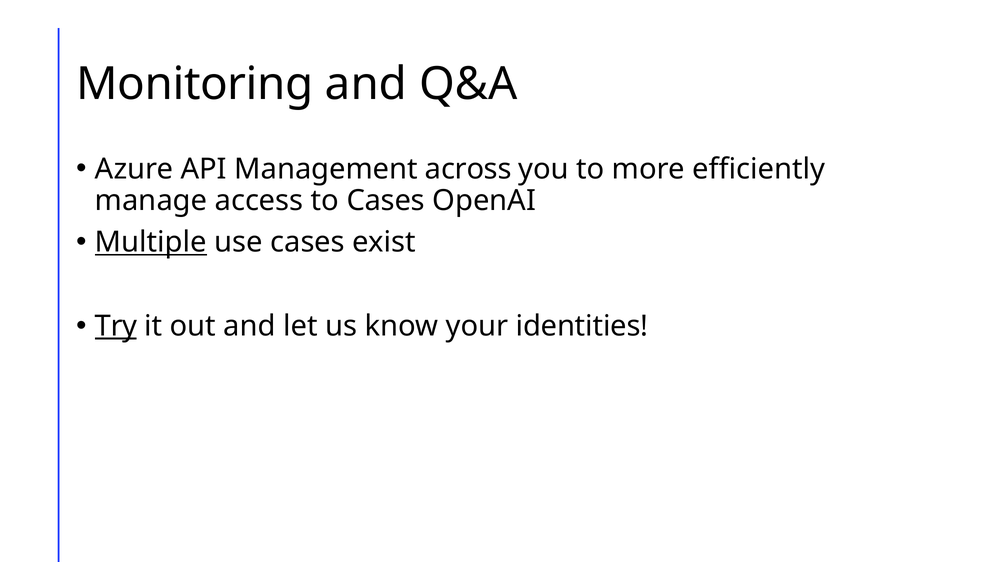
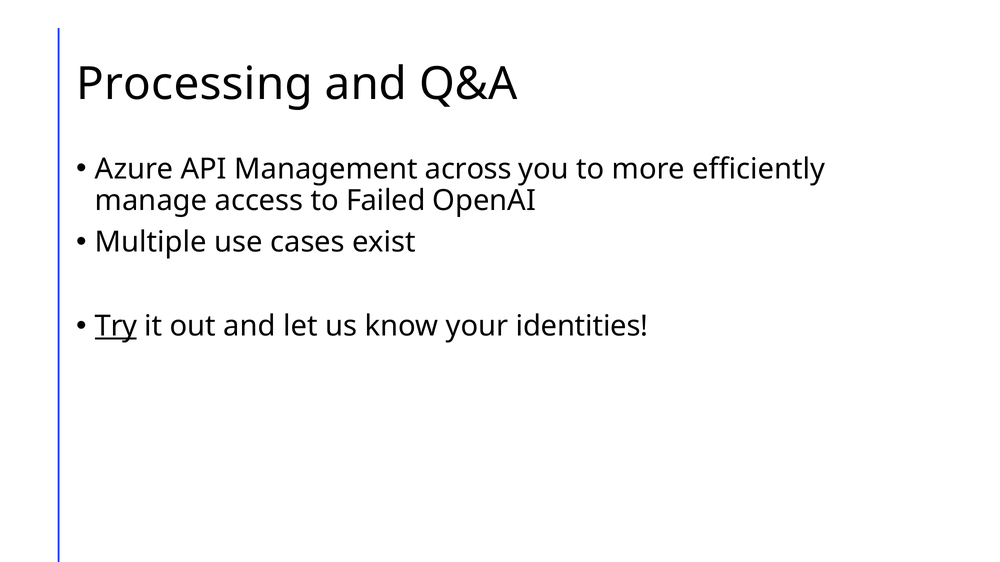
Monitoring: Monitoring -> Processing (195, 84)
to Cases: Cases -> Failed (386, 201)
Multiple underline: present -> none (151, 243)
